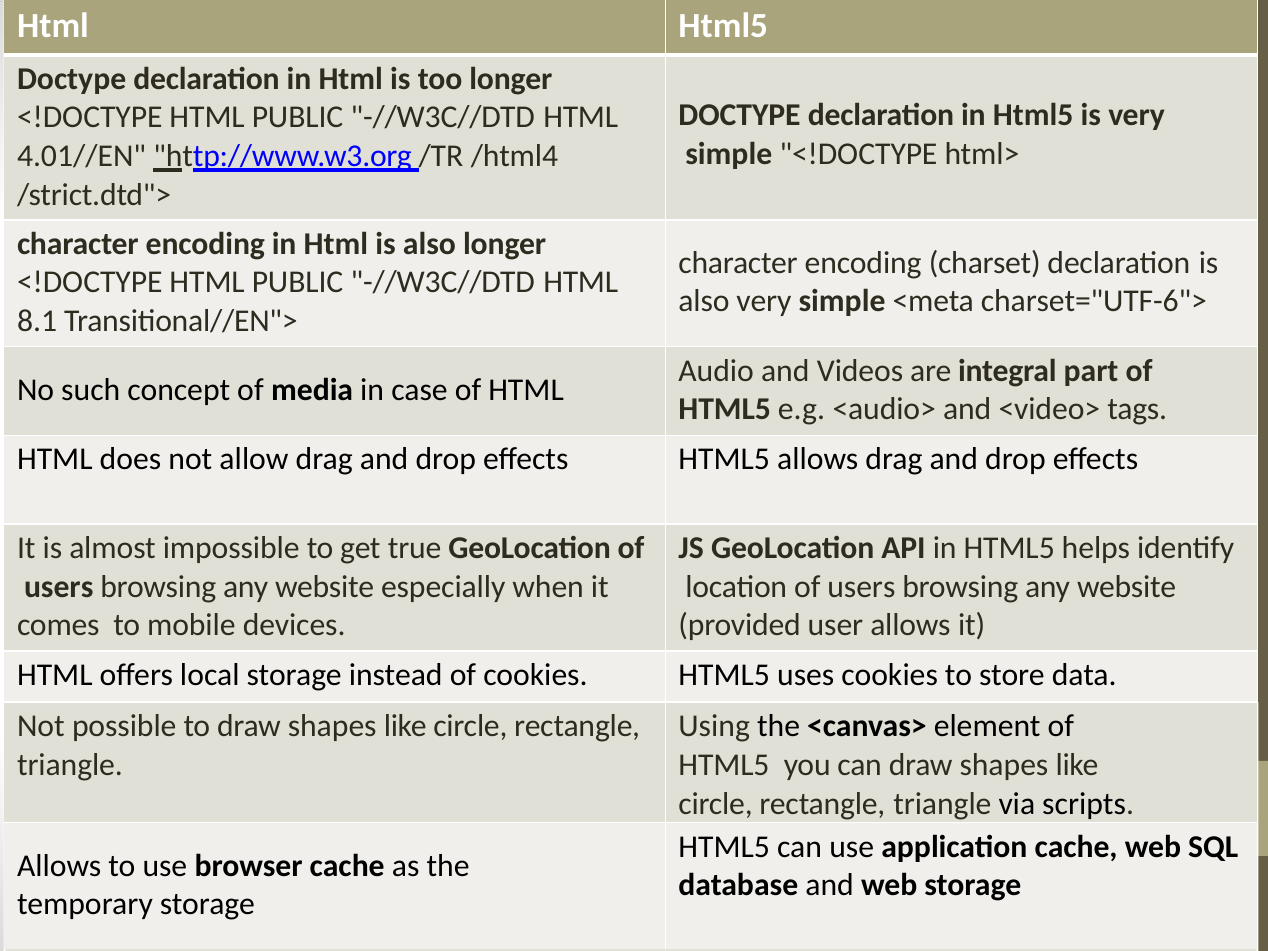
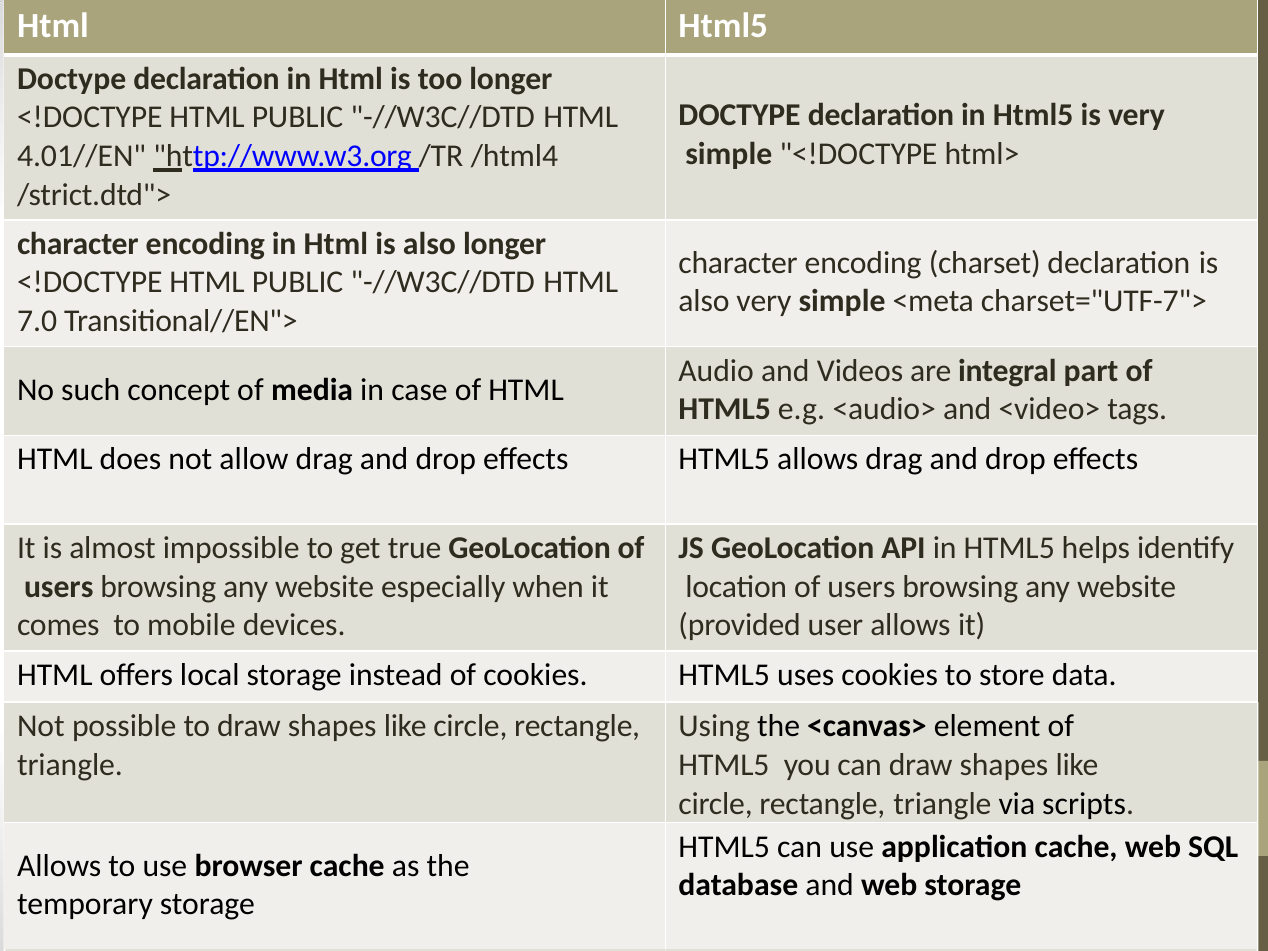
charset="UTF-6">: charset="UTF-6"> -> charset="UTF-7"> (1094, 301)
8.1: 8.1 -> 7.0 (37, 321)
